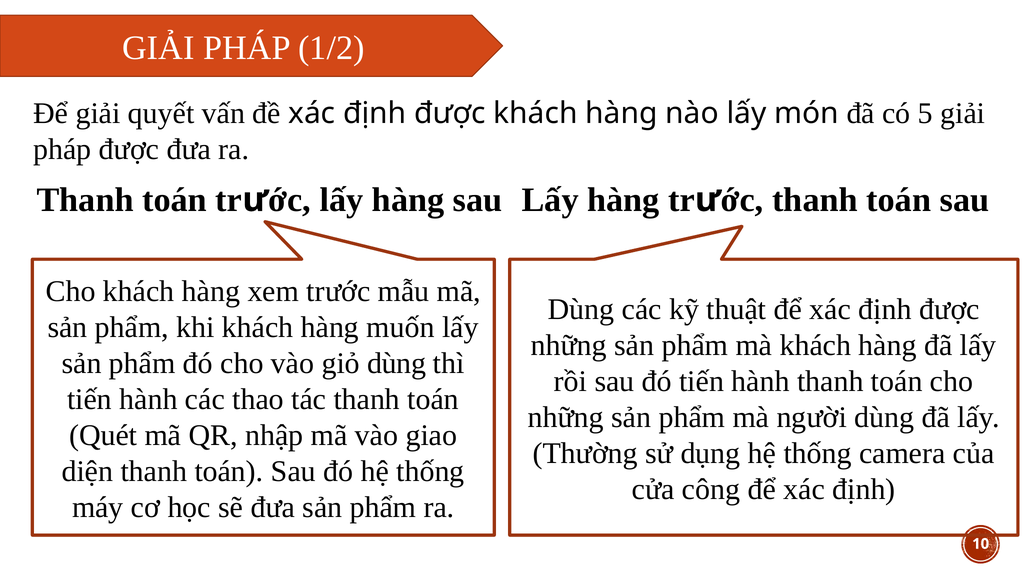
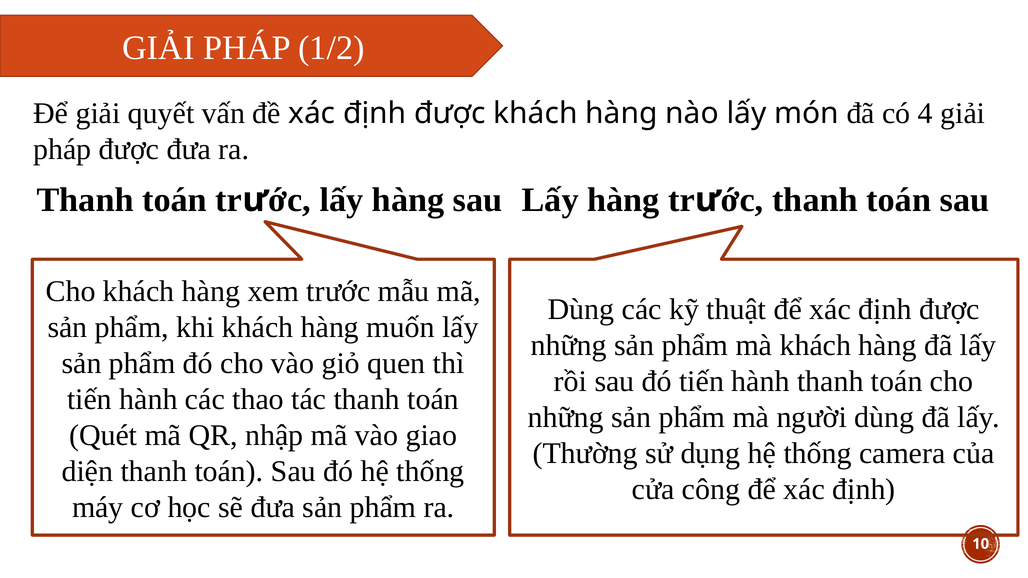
5: 5 -> 4 (925, 113)
giỏ dùng: dùng -> quen (396, 363)
